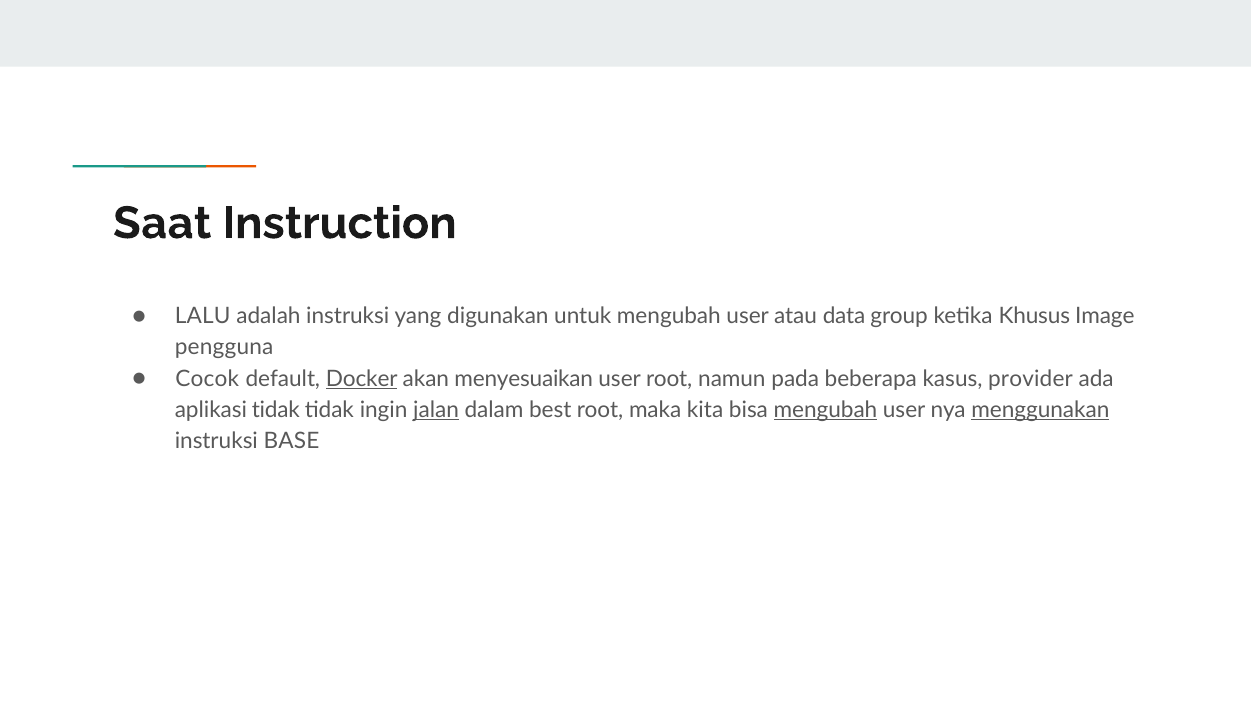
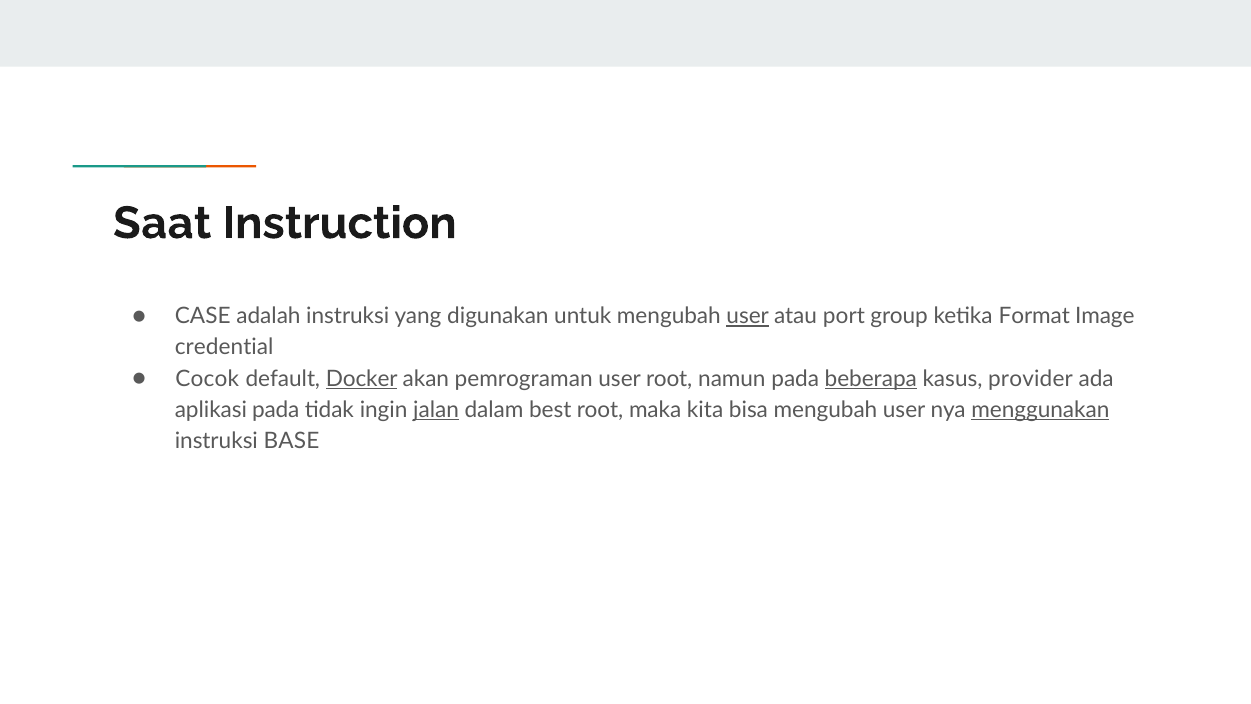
LALU: LALU -> CASE (203, 316)
user underline: none -> present (748, 316)
data: data -> port (844, 316)
Khusus: Khusus -> Format (1034, 316)
pengguna: pengguna -> credential (224, 347)
menyesuaikan: menyesuaikan -> pemrograman (524, 378)
beberapa underline: none -> present (871, 378)
aplikasi tidak: tidak -> pada (276, 410)
mengubah underline: present -> none (826, 410)
